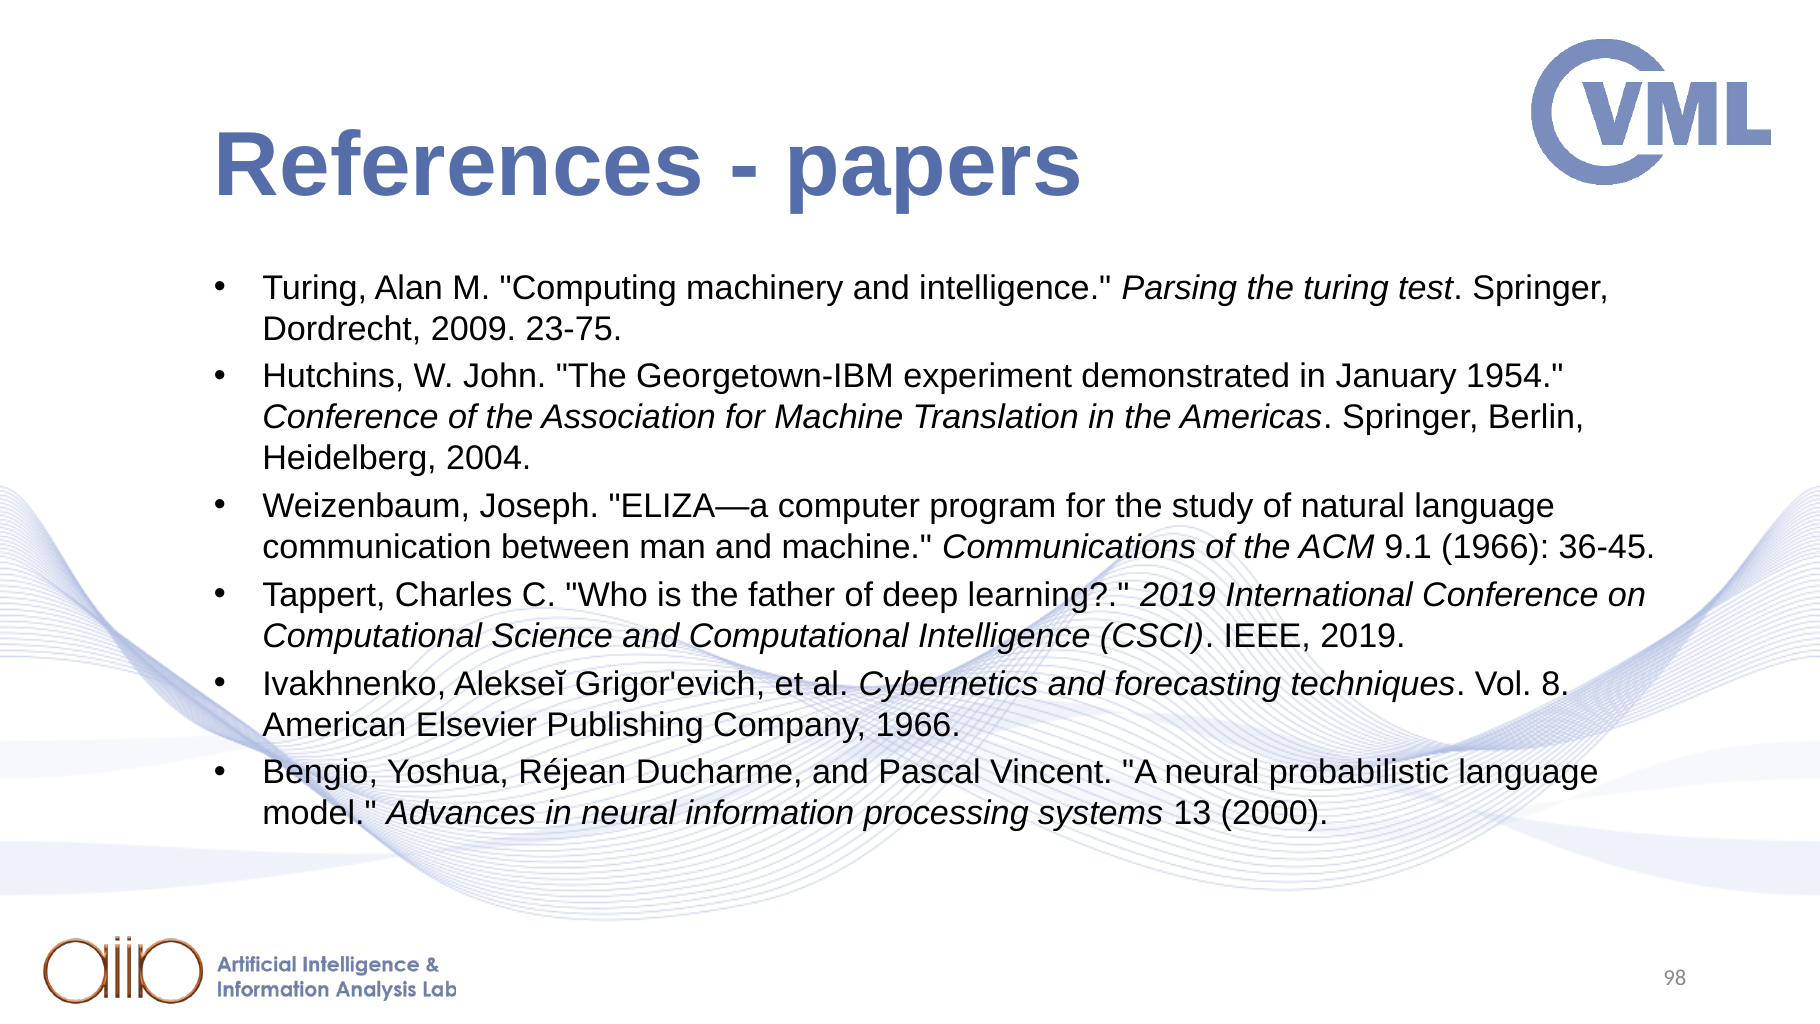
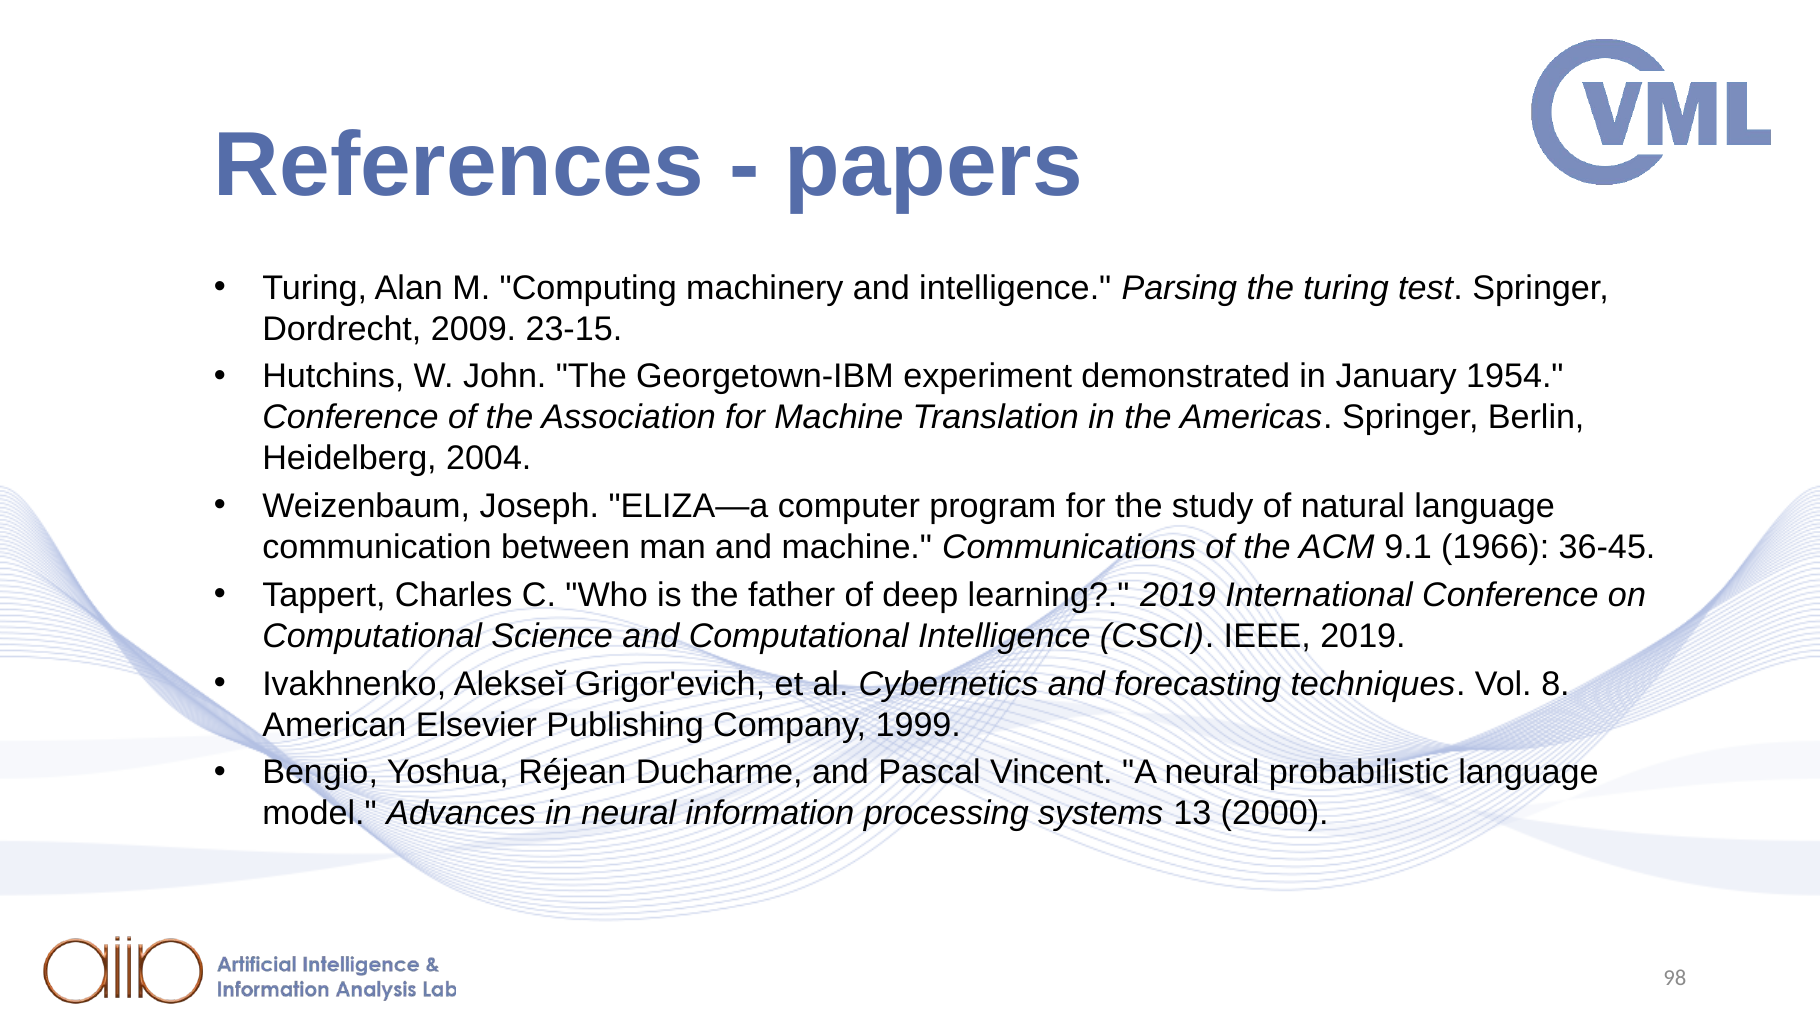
23-75: 23-75 -> 23-15 (574, 329)
Company 1966: 1966 -> 1999 (918, 725)
